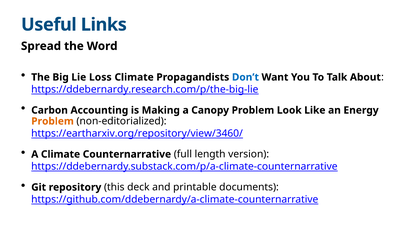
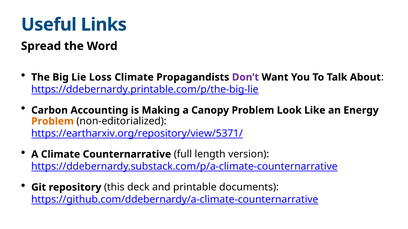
Don’t colour: blue -> purple (245, 77)
https://ddebernardy.research.com/p/the-big-lie: https://ddebernardy.research.com/p/the-big-lie -> https://ddebernardy.printable.com/p/the-big-lie (145, 90)
https://eartharxiv.org/repository/view/3460/: https://eartharxiv.org/repository/view/3460/ -> https://eartharxiv.org/repository/view/5371/ (137, 134)
